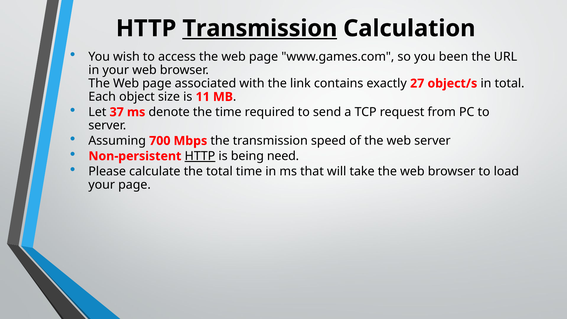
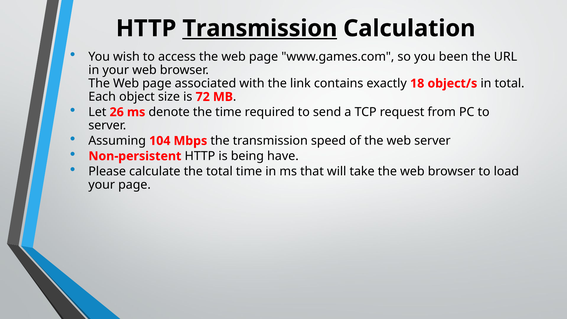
27: 27 -> 18 (417, 83)
11: 11 -> 72 (203, 97)
37: 37 -> 26 (117, 112)
700: 700 -> 104 (160, 141)
HTTP underline: present -> none (200, 156)
need: need -> have (283, 156)
